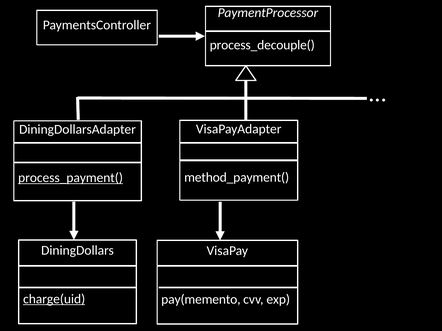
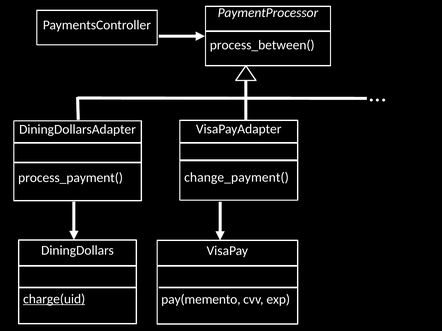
process_decouple(: process_decouple( -> process_between( (262, 45)
method_payment(: method_payment( -> change_payment( (237, 178)
process_payment( underline: present -> none (71, 178)
